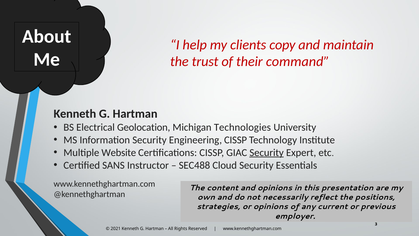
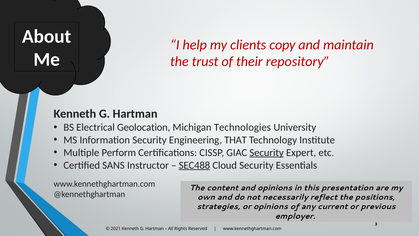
command: command -> repository (298, 62)
Engineering CISSP: CISSP -> THAT (236, 140)
Website: Website -> Perform (119, 152)
SEC488 underline: none -> present (194, 165)
